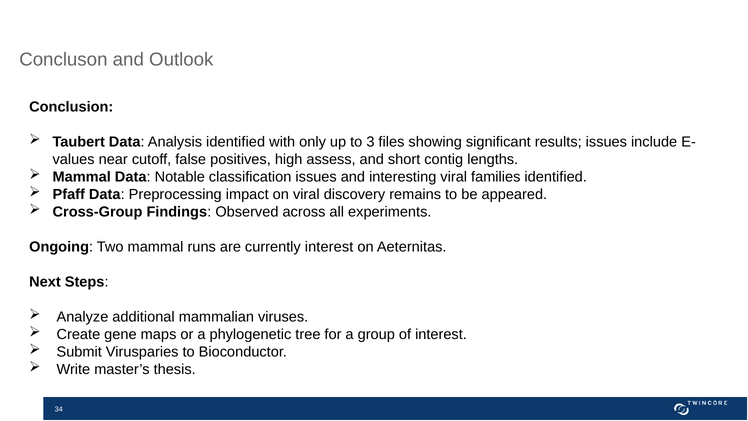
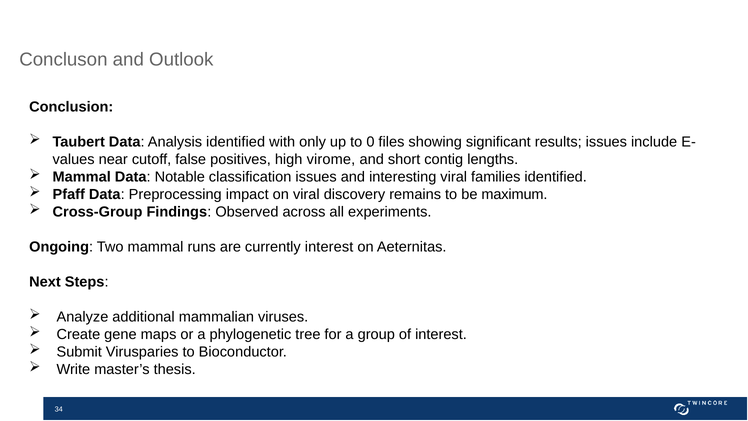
3: 3 -> 0 (370, 142)
assess: assess -> virome (331, 159)
appeared: appeared -> maximum (514, 194)
